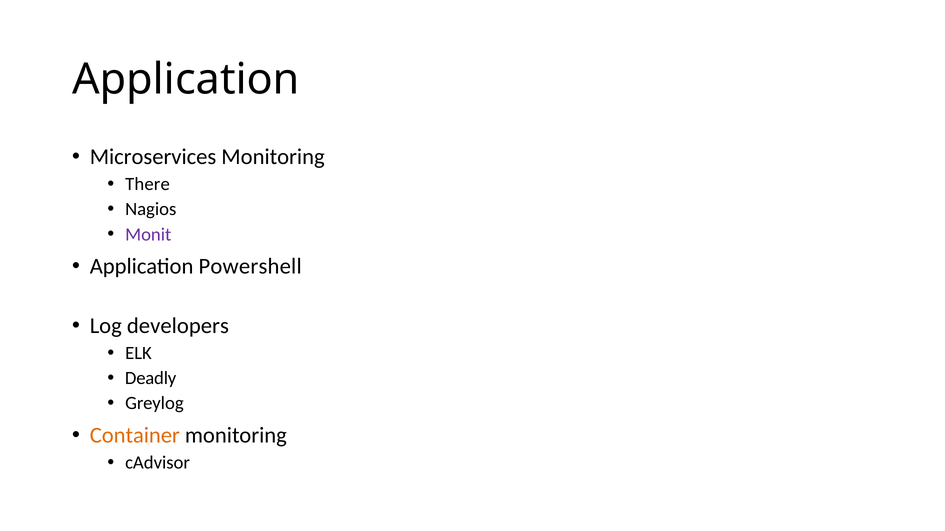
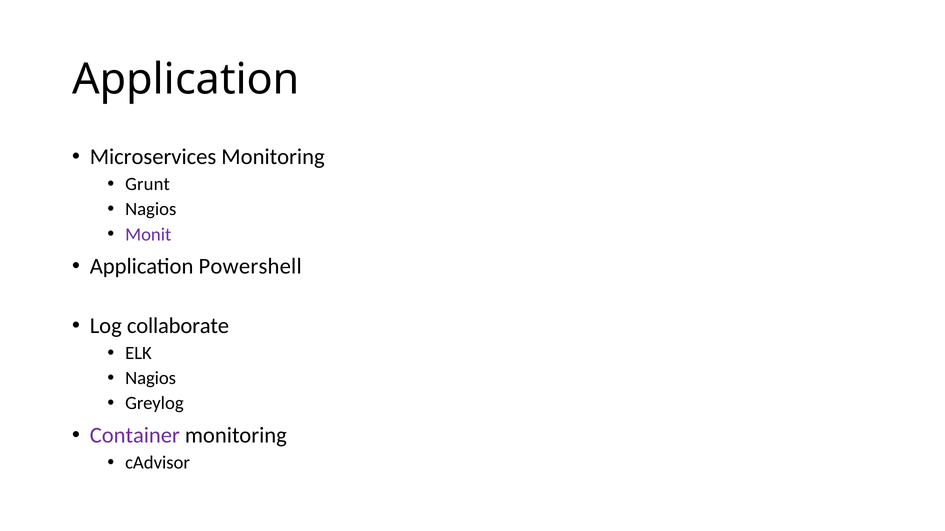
There: There -> Grunt (148, 184)
developers: developers -> collaborate (178, 326)
Deadly: Deadly -> Nagios (151, 379)
Container colour: orange -> purple (135, 436)
